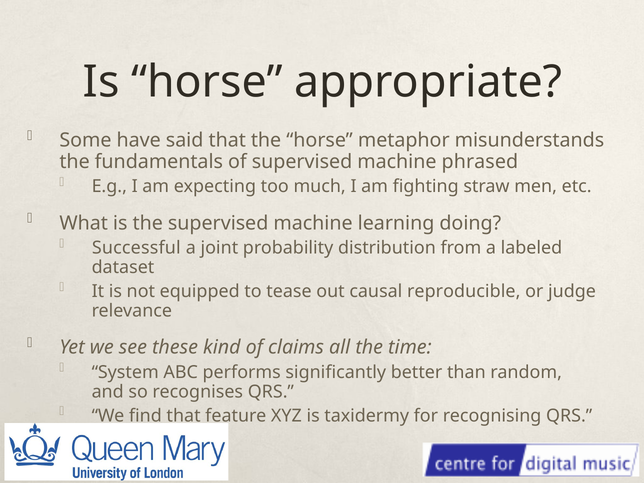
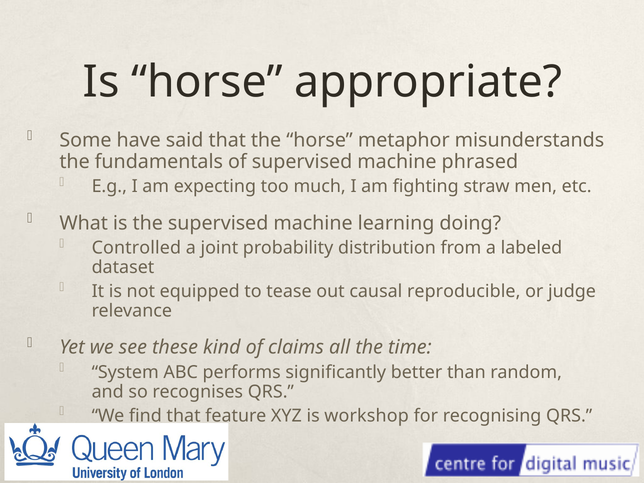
Successful: Successful -> Controlled (136, 248)
taxidermy: taxidermy -> workshop (367, 416)
